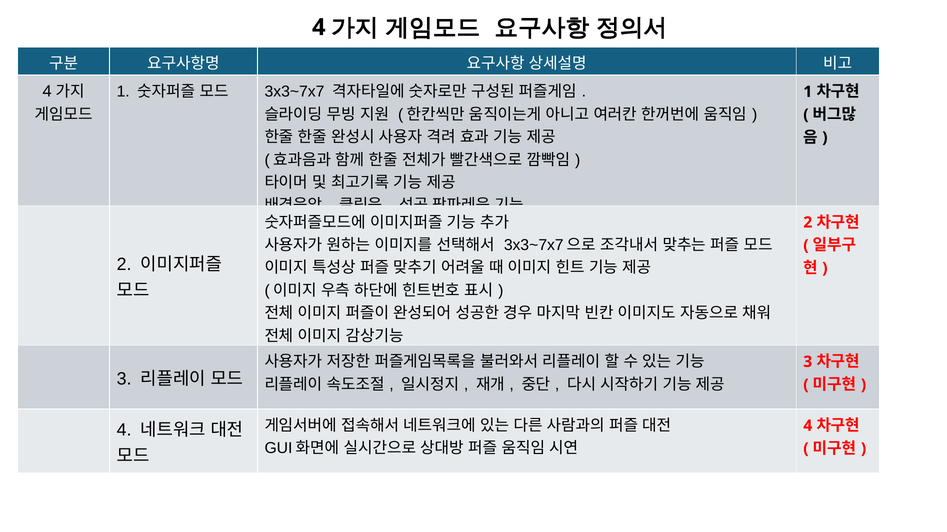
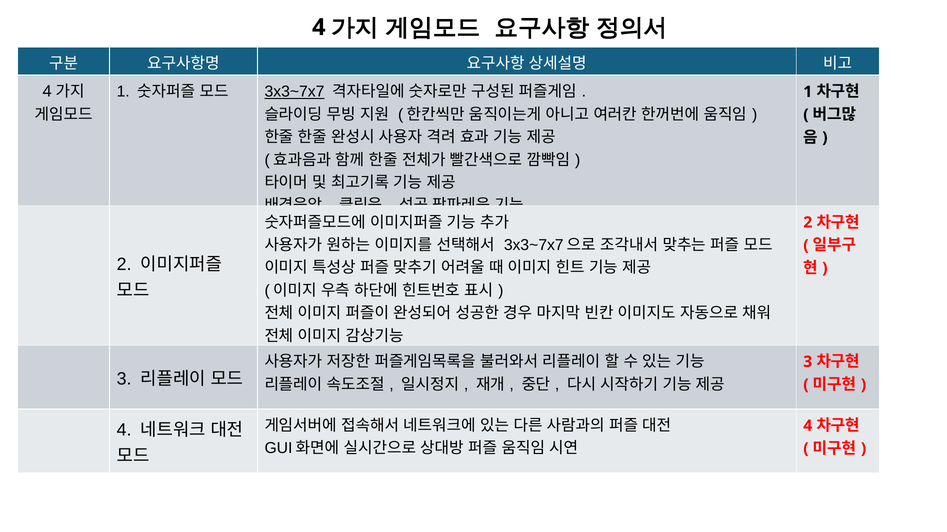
3x3~7x7 underline: none -> present (294, 92)
